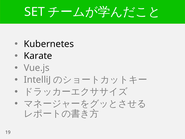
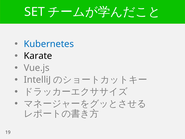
Kubernetes colour: black -> blue (49, 44)
